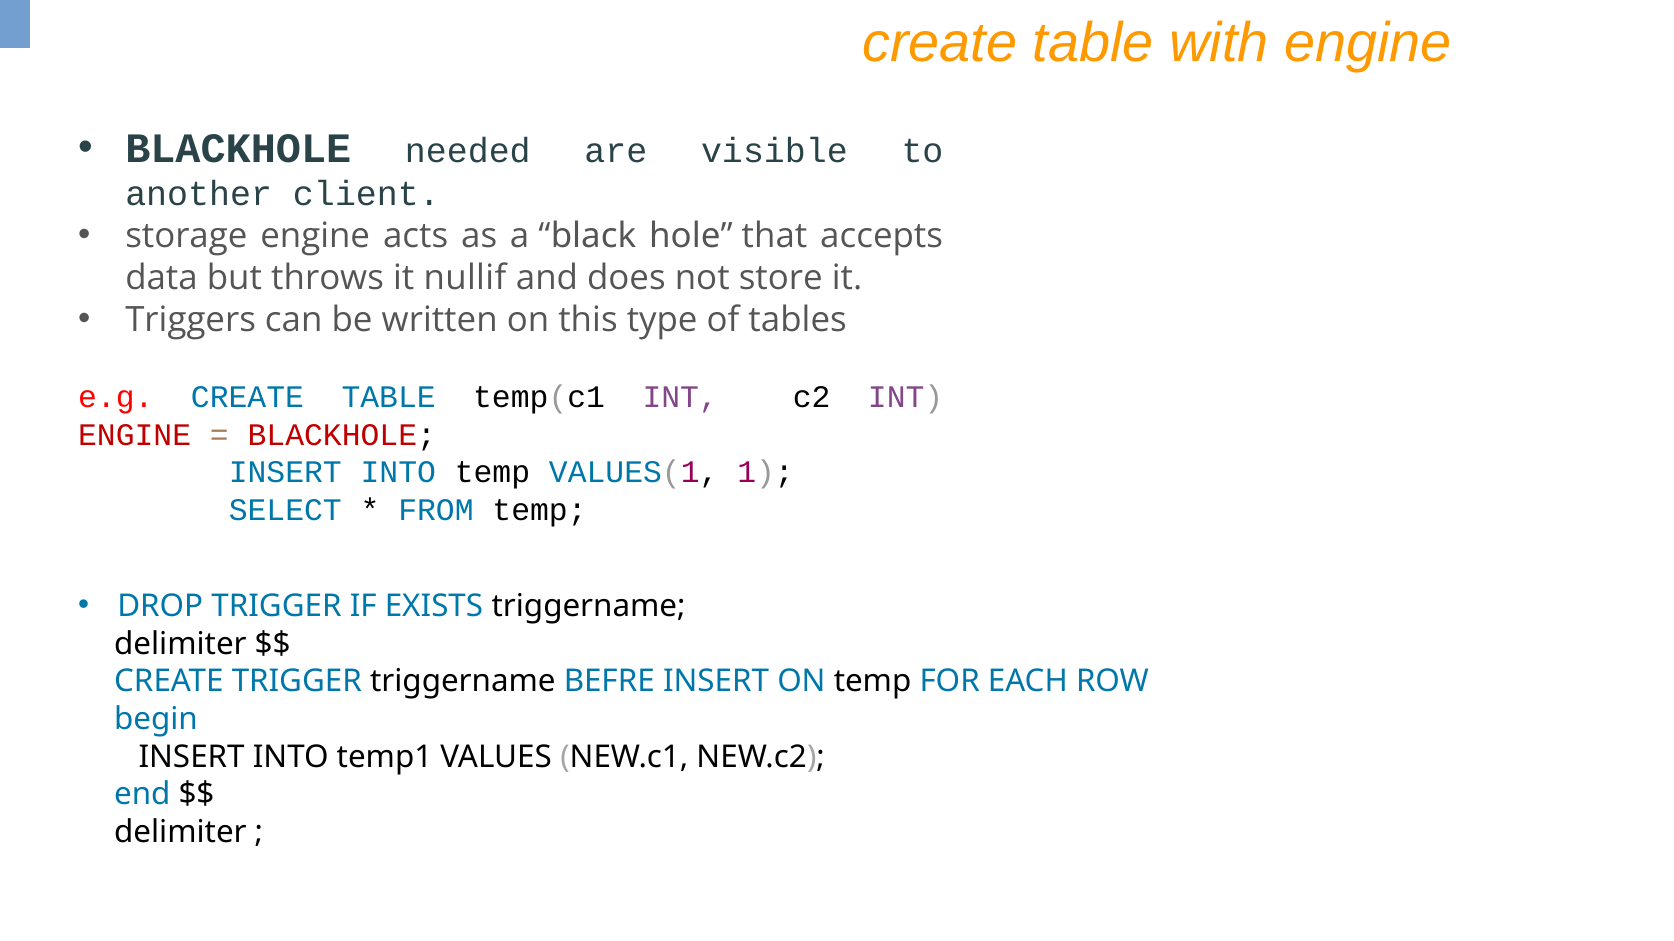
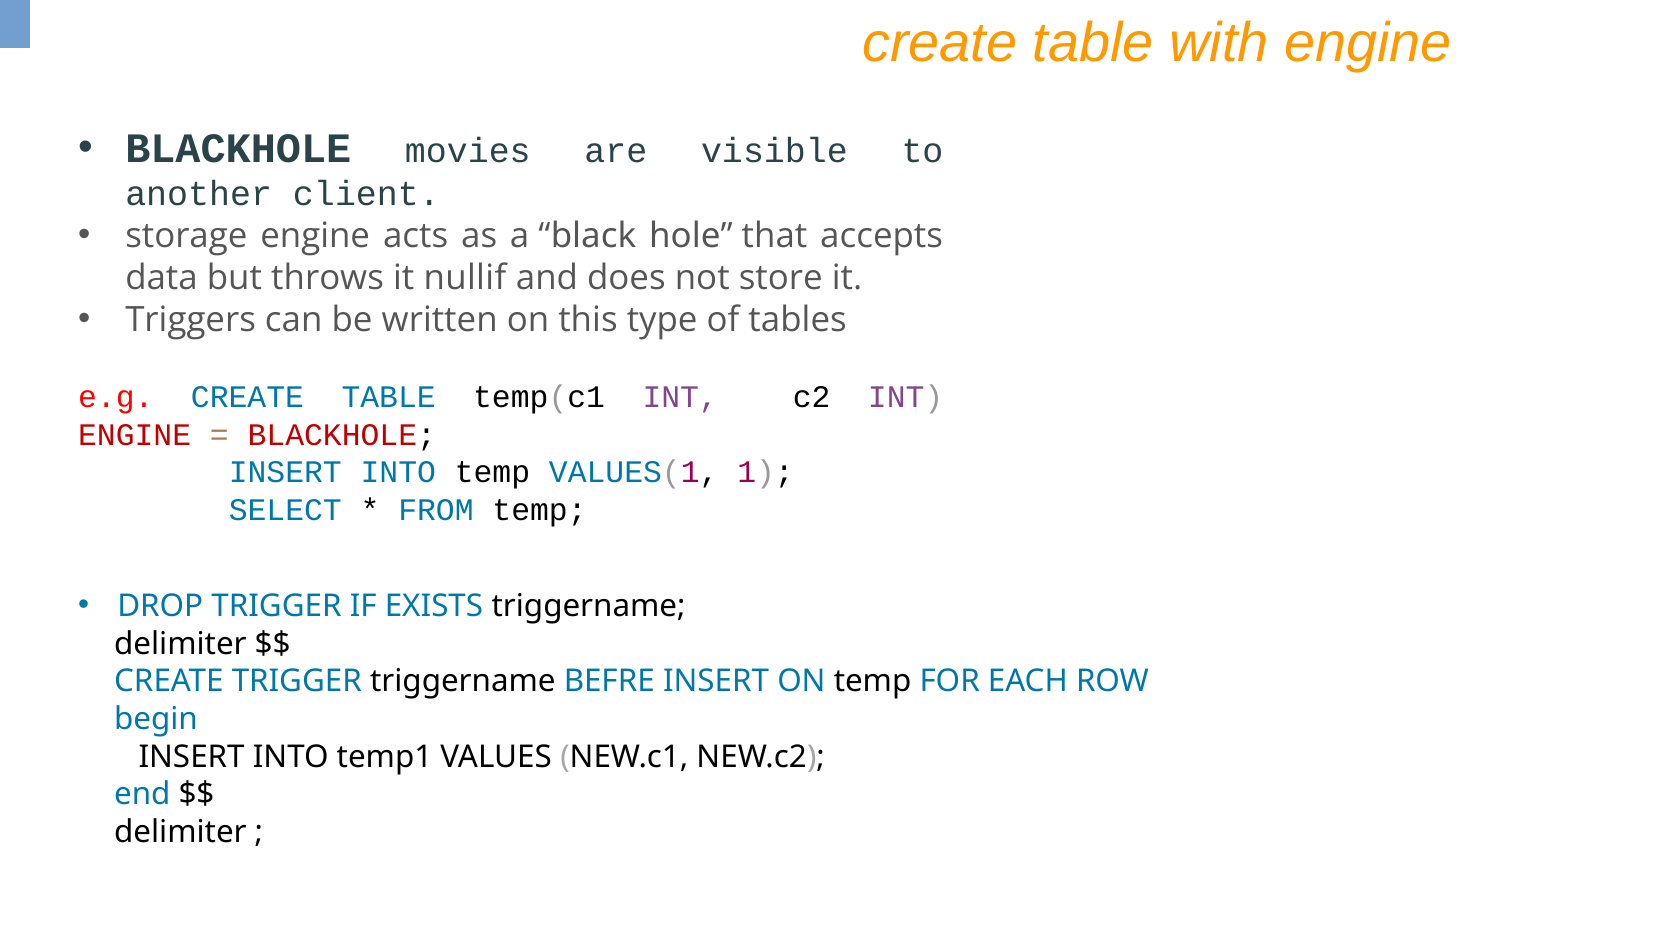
needed: needed -> movies (468, 151)
